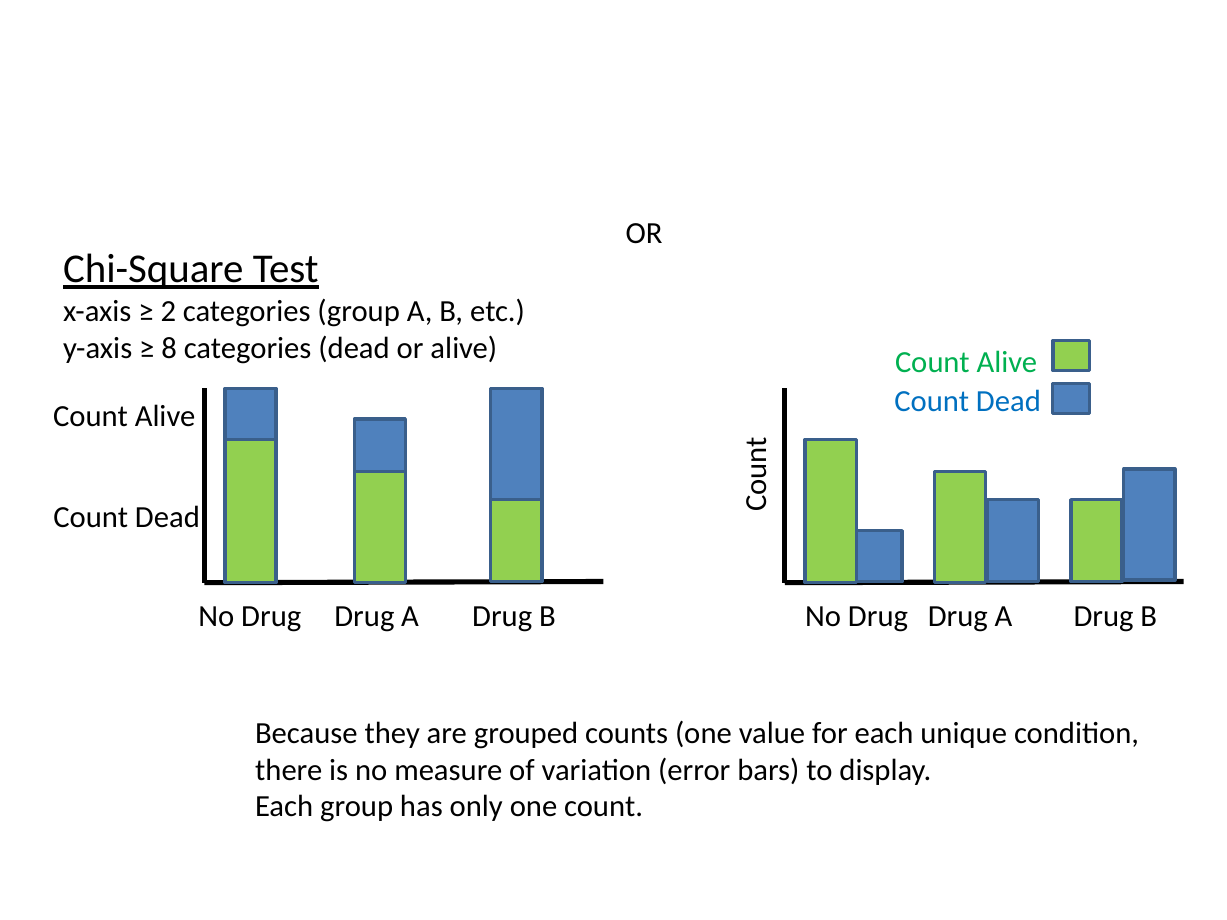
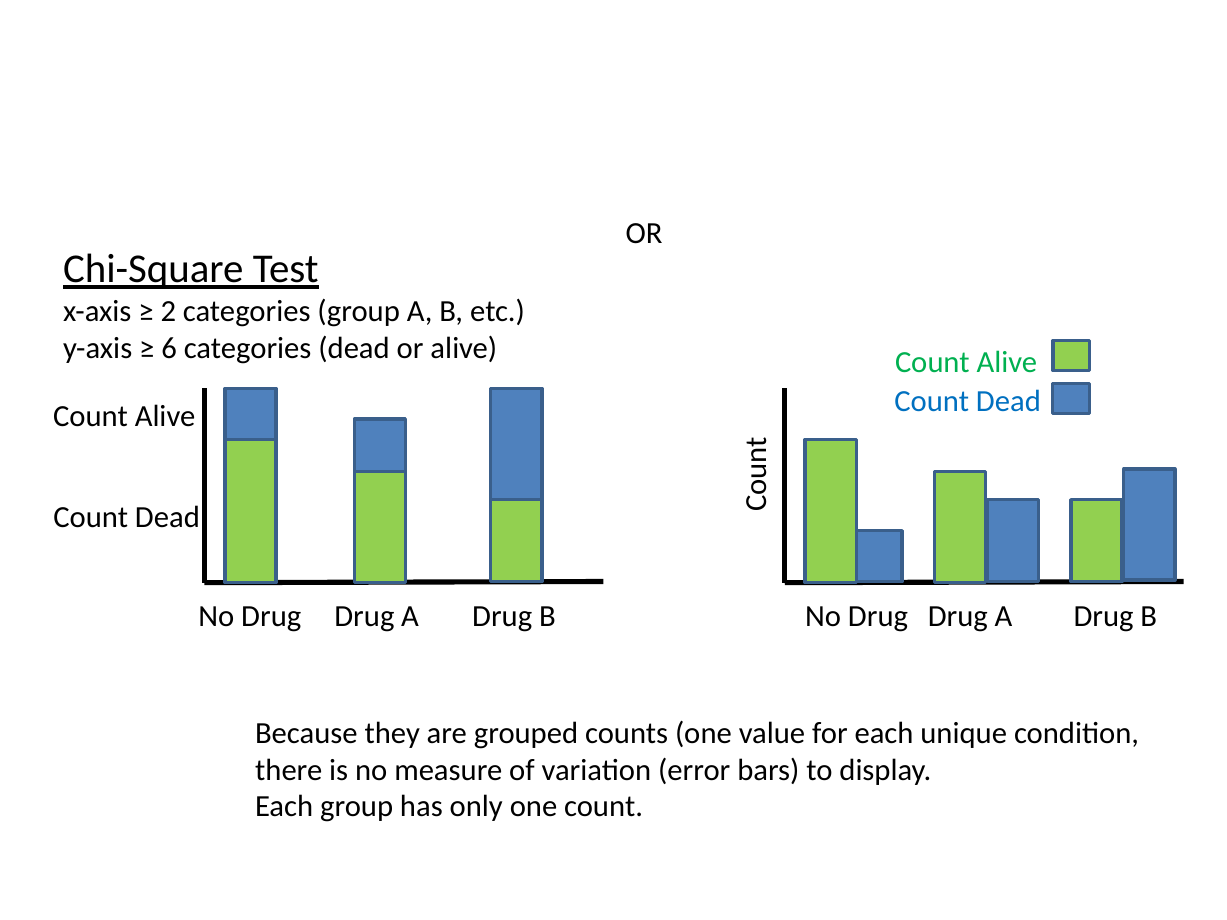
8: 8 -> 6 (169, 348)
